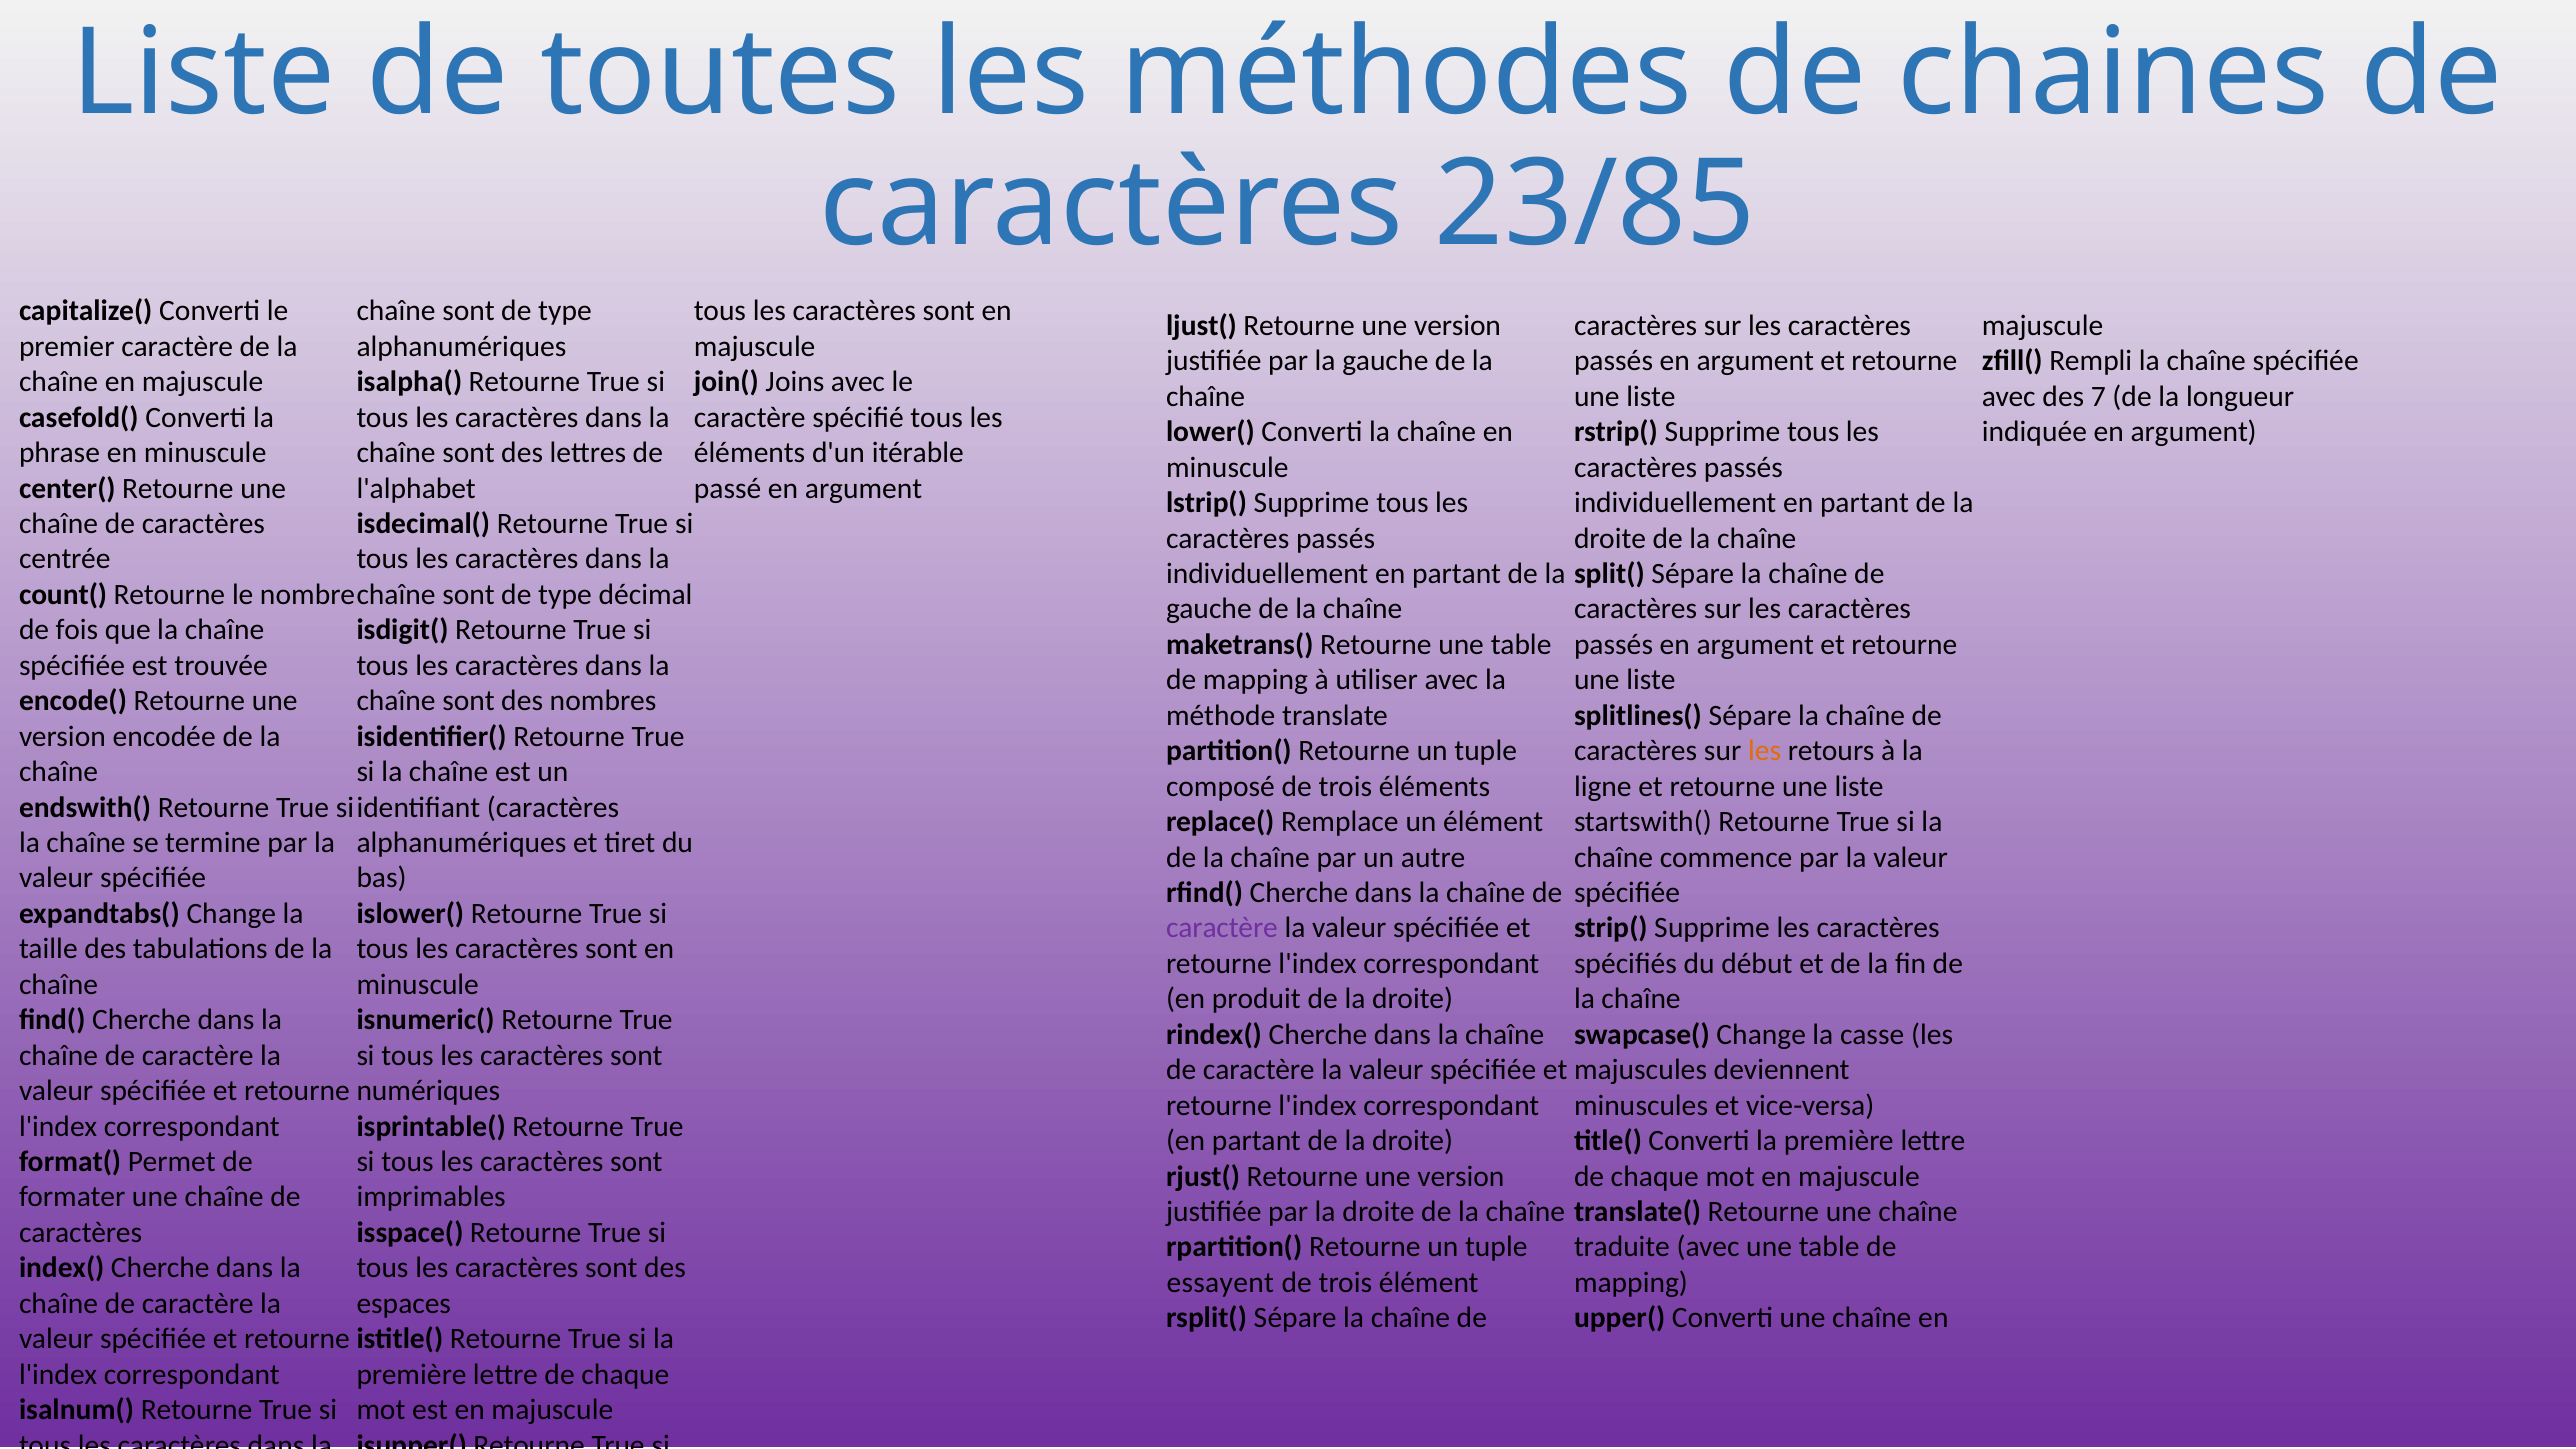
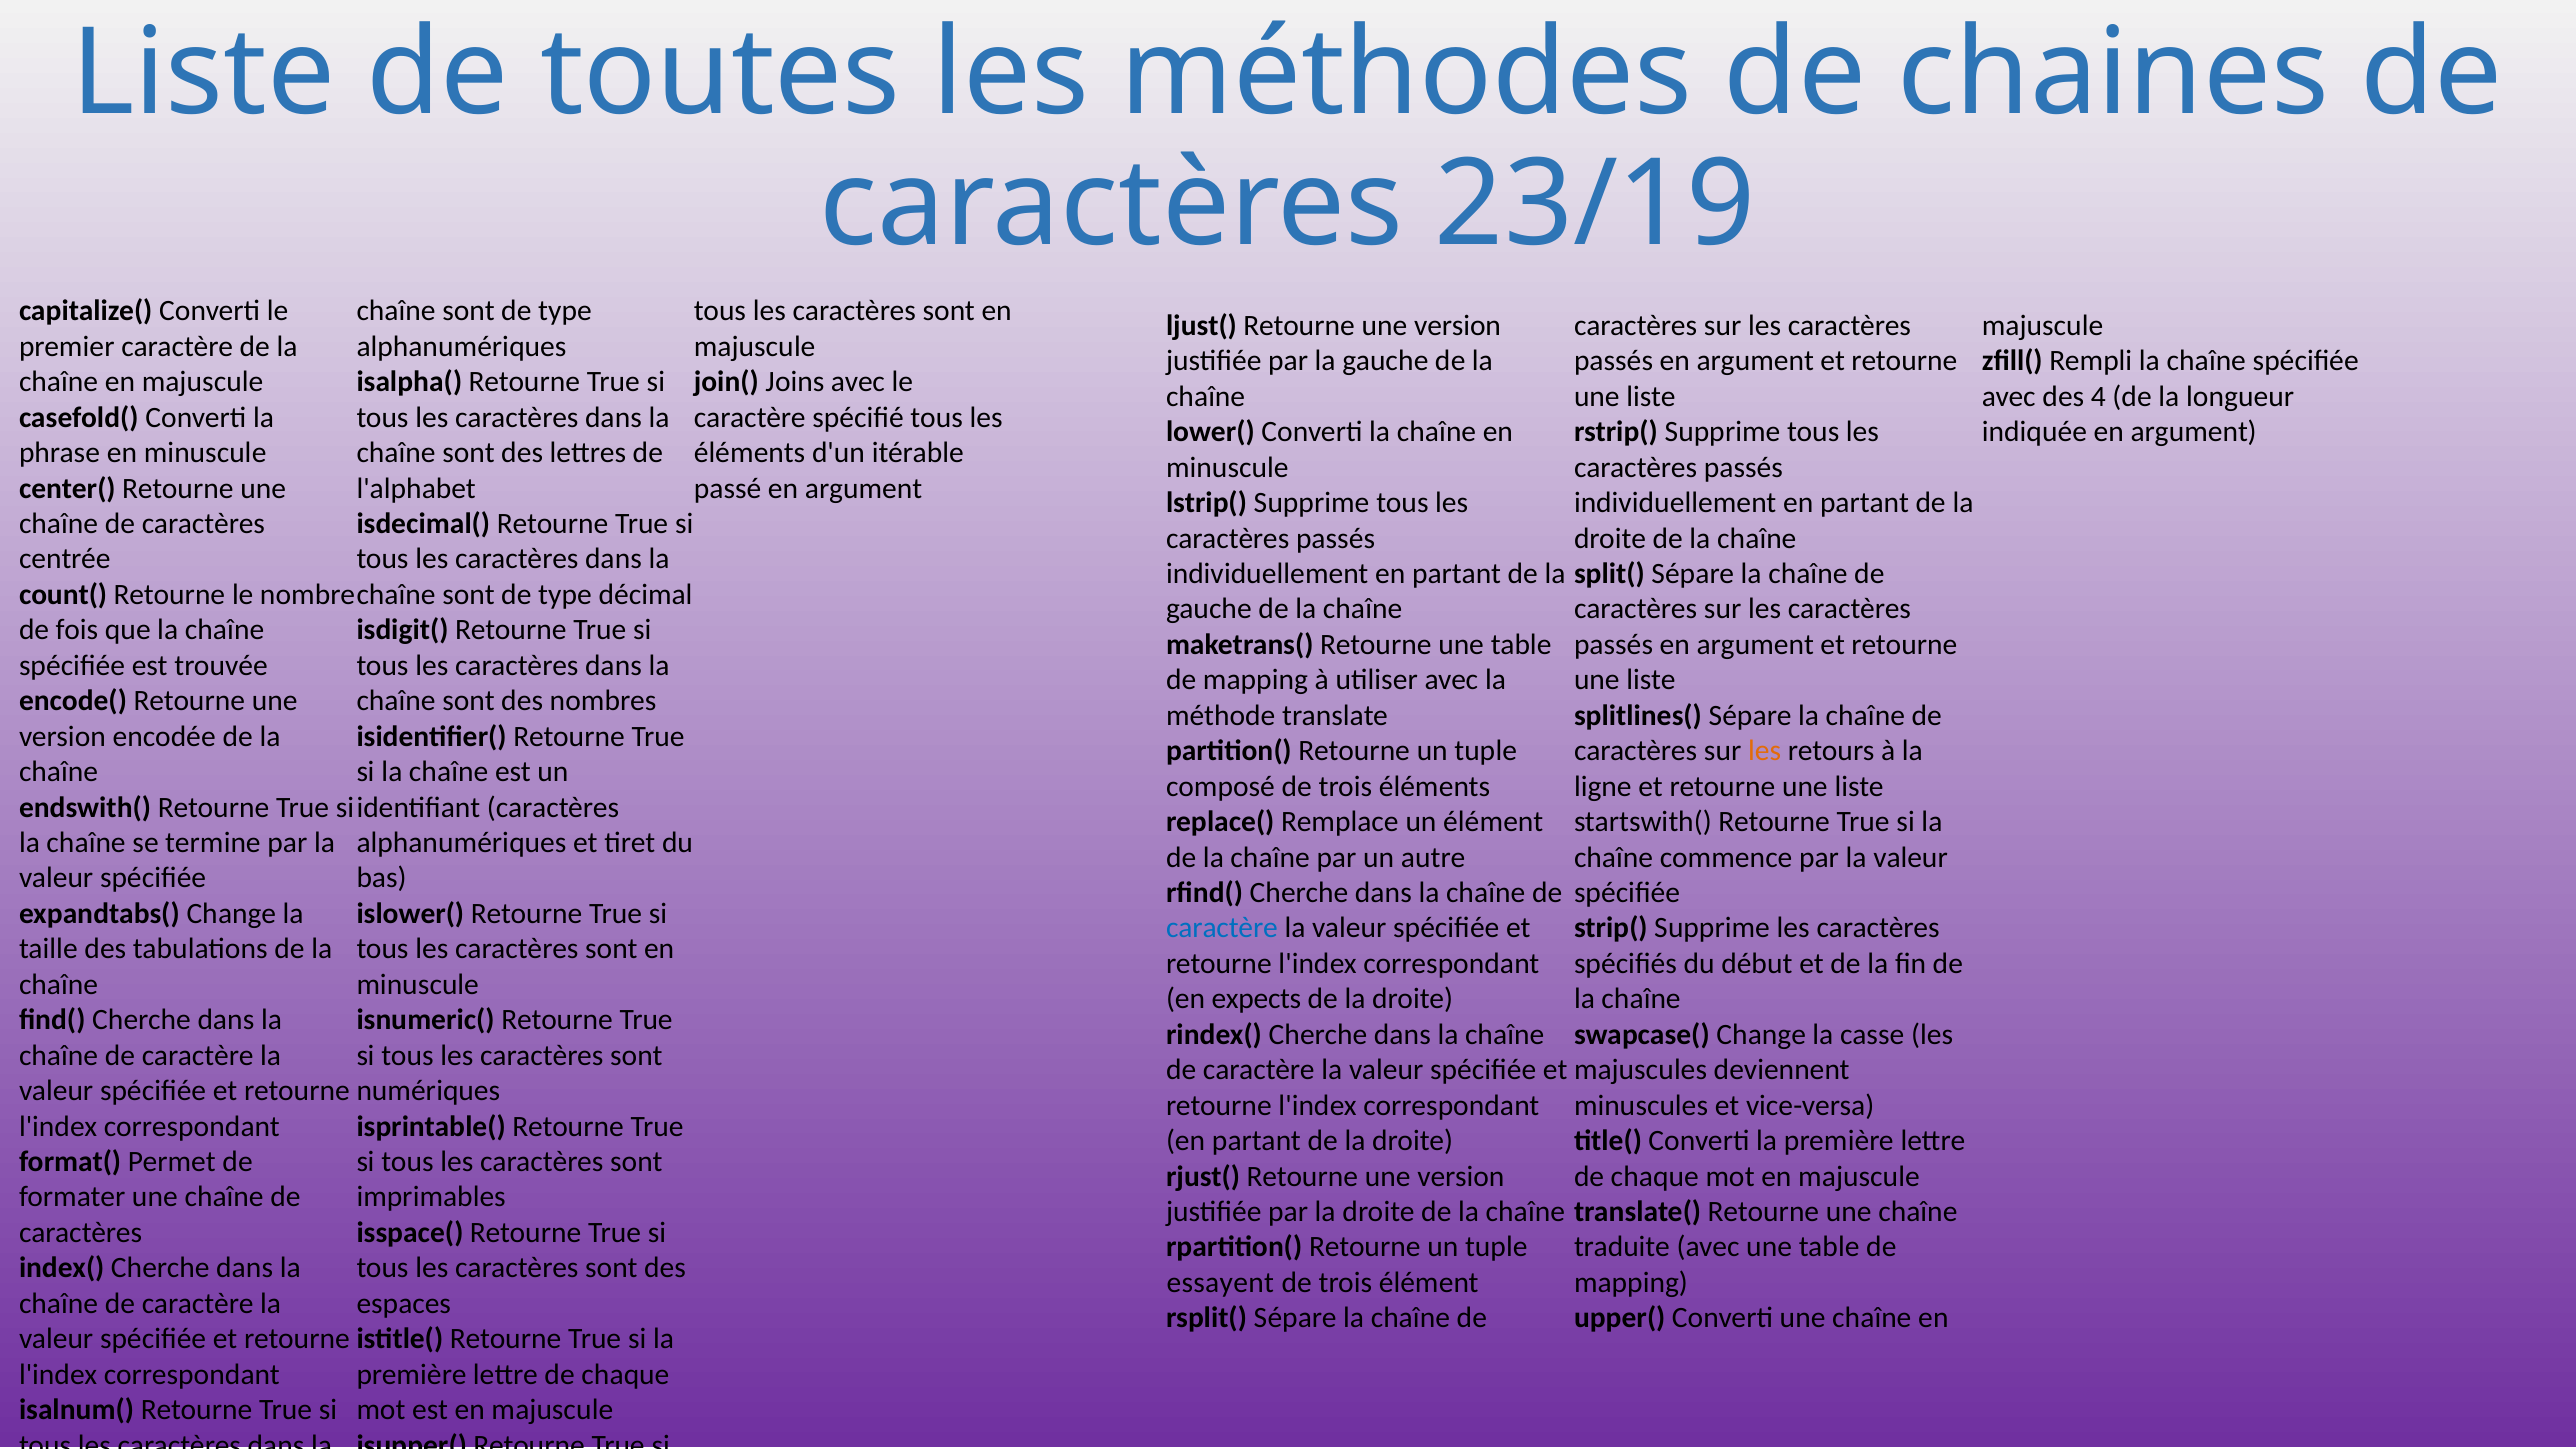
23/85: 23/85 -> 23/19 (1596, 205)
7: 7 -> 4 (2098, 397)
caractère colour: purple -> blue (1222, 928)
produit: produit -> expects (1256, 999)
